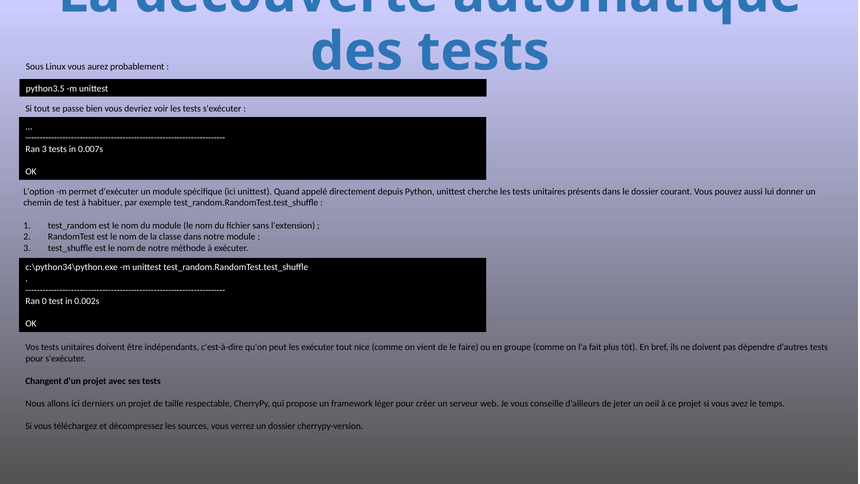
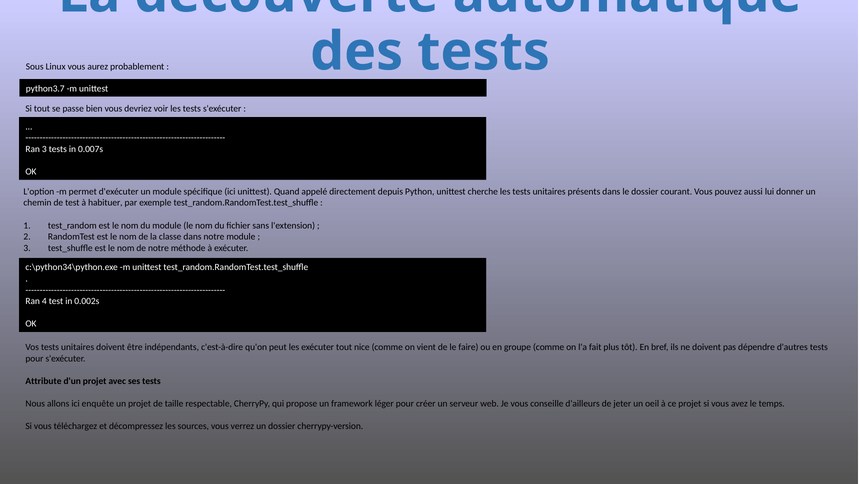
python3.5: python3.5 -> python3.7 (45, 88)
0: 0 -> 4 (44, 301)
Changent: Changent -> Attribute (44, 381)
derniers: derniers -> enquête (98, 403)
